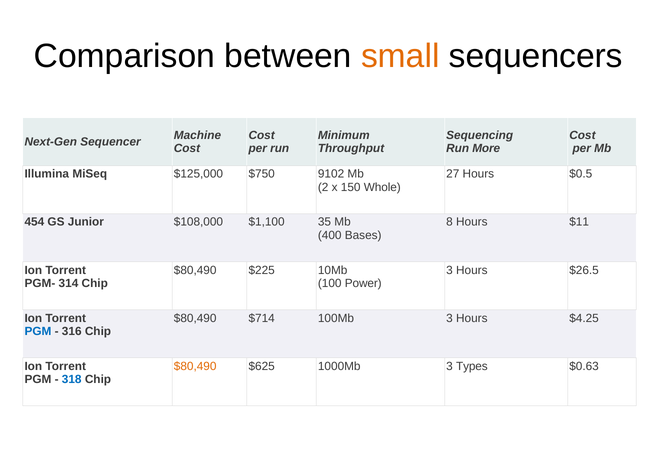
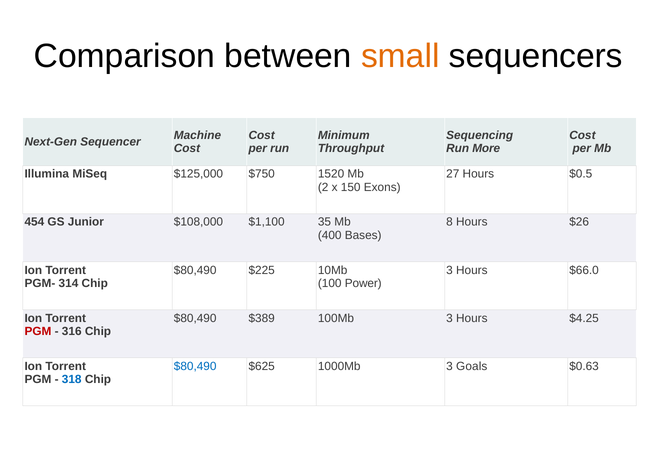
9102: 9102 -> 1520 (331, 174)
Whole: Whole -> Exons (382, 187)
$11: $11 -> $26 (579, 222)
$26.5: $26.5 -> $66.0 (584, 270)
$714: $714 -> $389 (262, 318)
PGM colour: blue -> red (38, 331)
$80,490 colour: orange -> blue (195, 366)
Types: Types -> Goals (472, 366)
